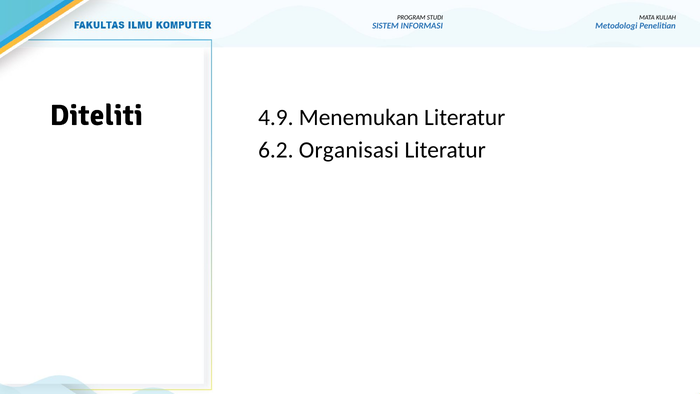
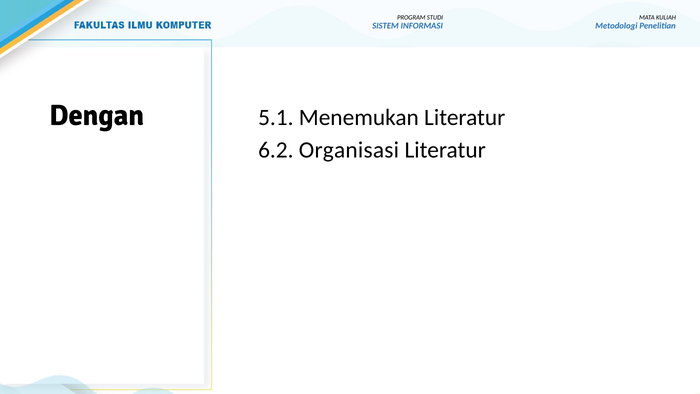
Diteliti: Diteliti -> Dengan (97, 115)
4.9: 4.9 -> 5.1 (276, 117)
